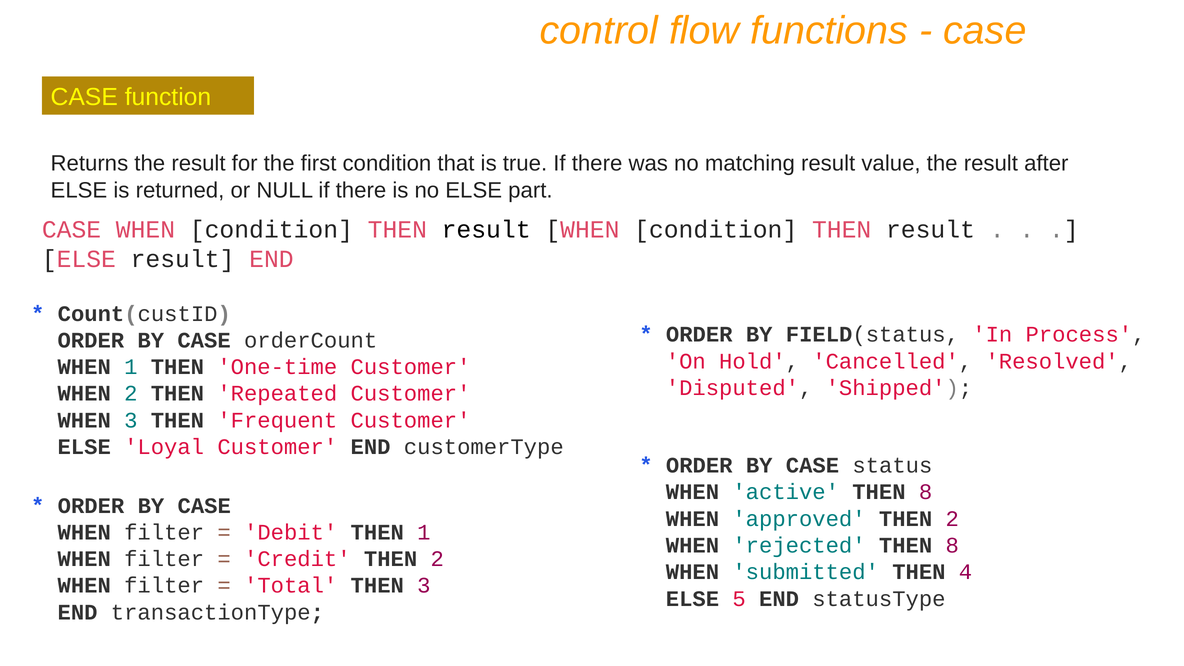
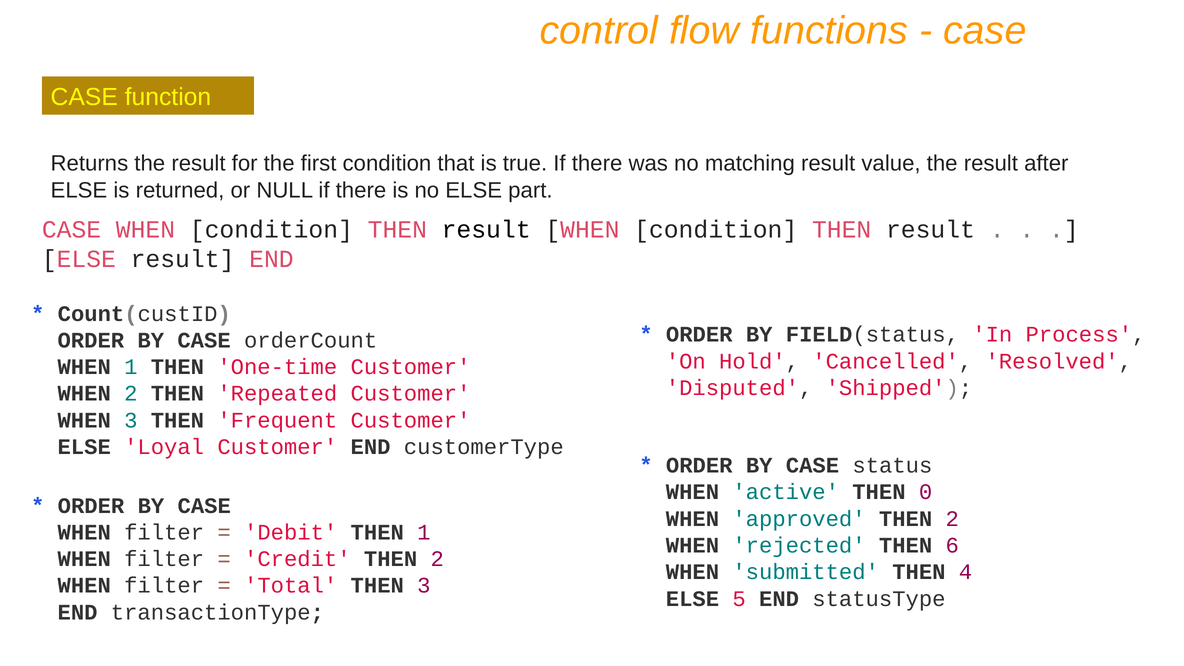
active THEN 8: 8 -> 0 (926, 492)
rejected THEN 8: 8 -> 6 (952, 545)
